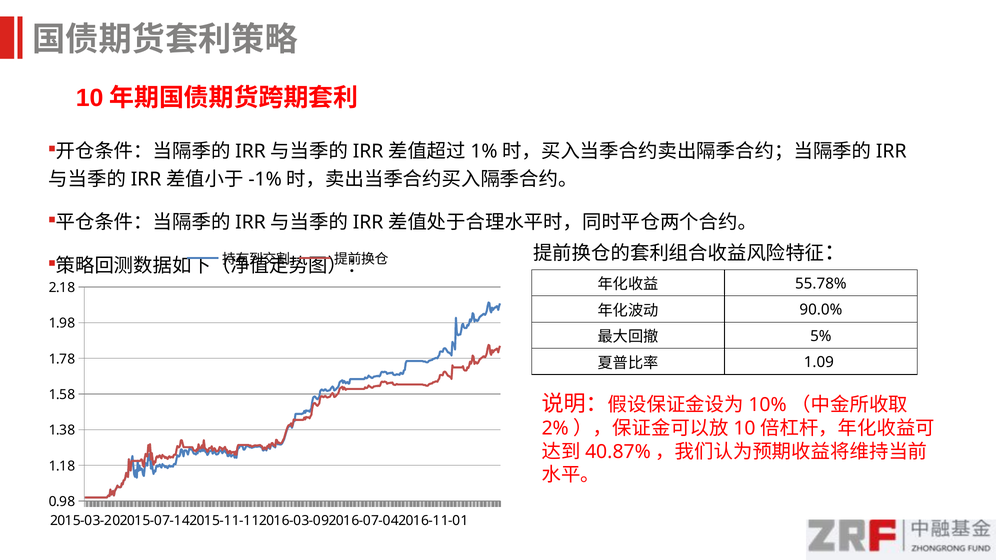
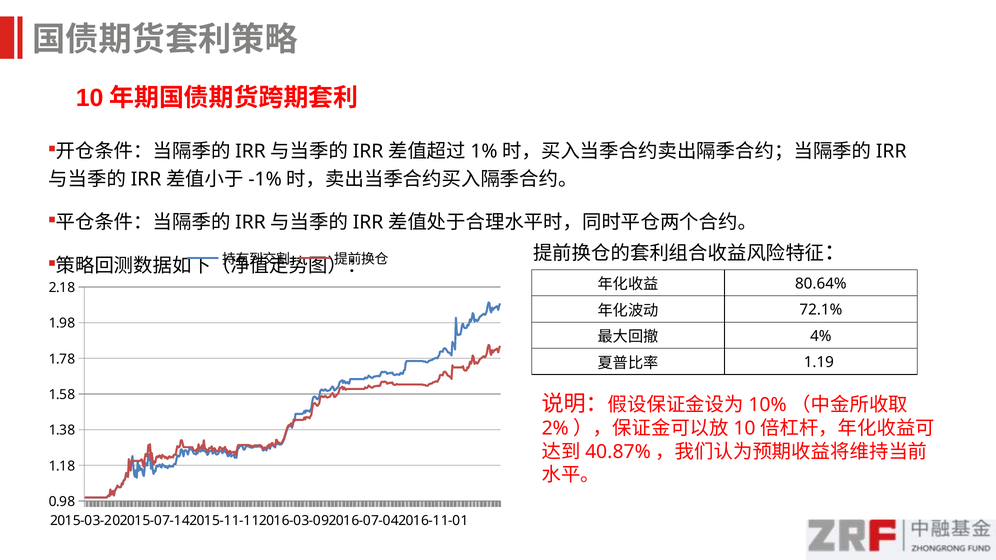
55.78%: 55.78% -> 80.64% (821, 284)
90.0%: 90.0% -> 72.1% (821, 310)
5%: 5% -> 4% (821, 336)
1.09: 1.09 -> 1.19 (819, 362)
